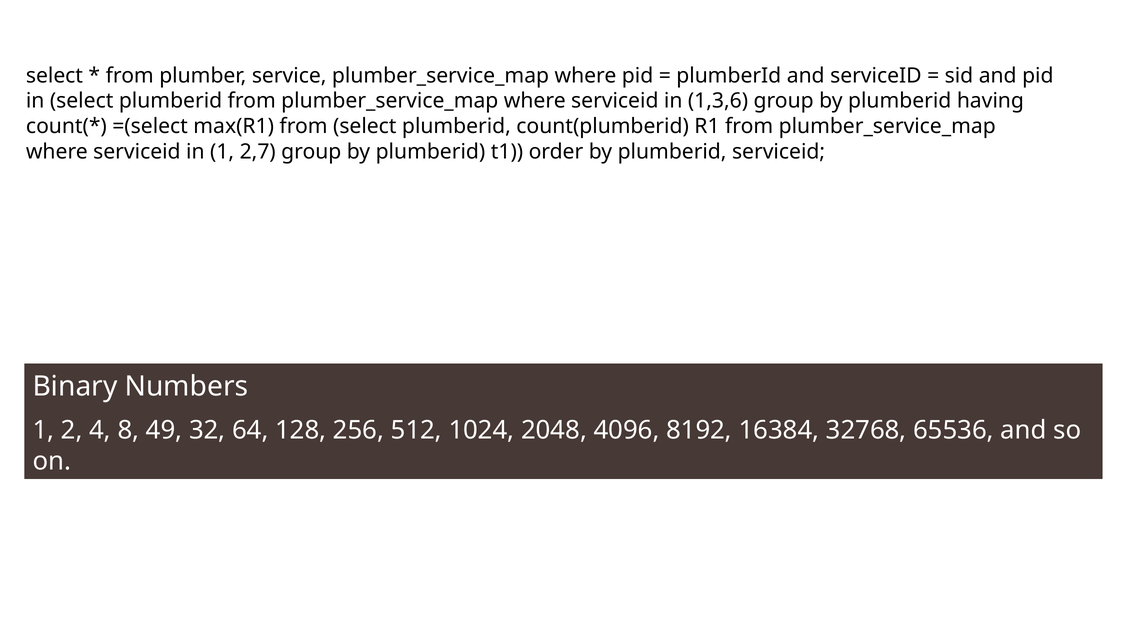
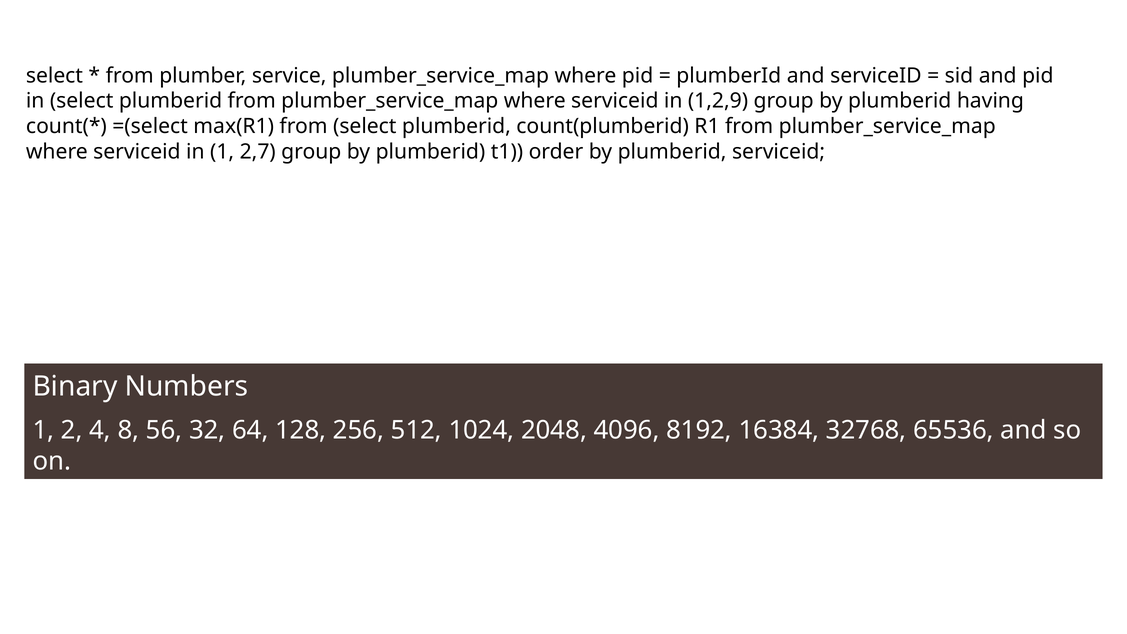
1,3,6: 1,3,6 -> 1,2,9 (718, 101)
49: 49 -> 56 (164, 430)
